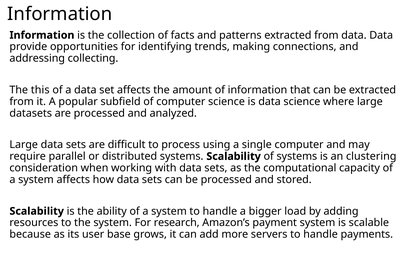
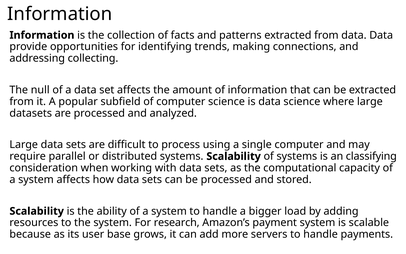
this: this -> null (40, 90)
clustering: clustering -> classifying (371, 156)
